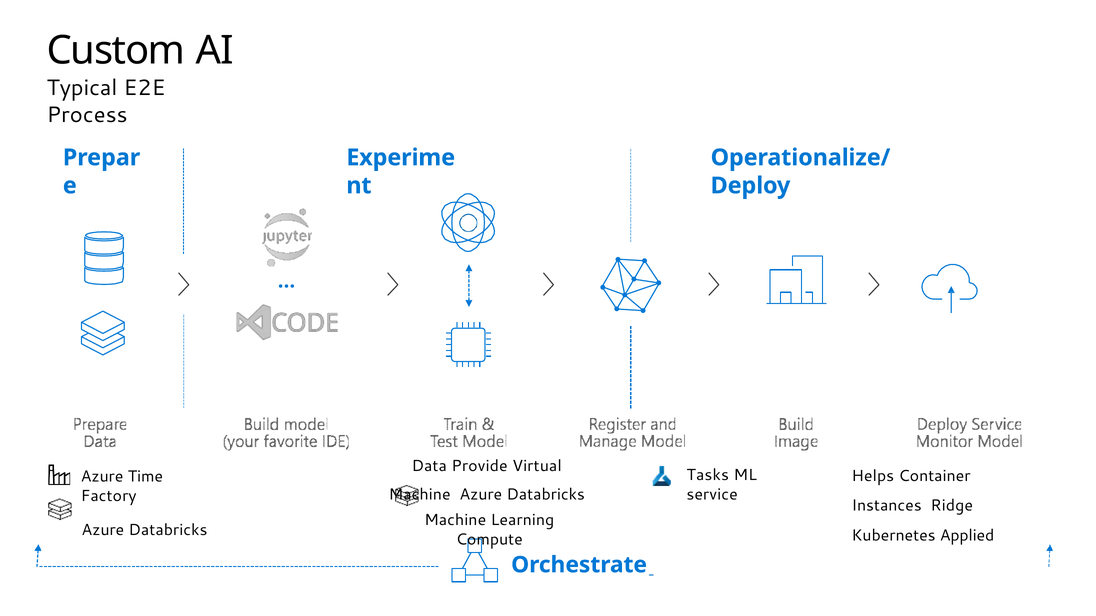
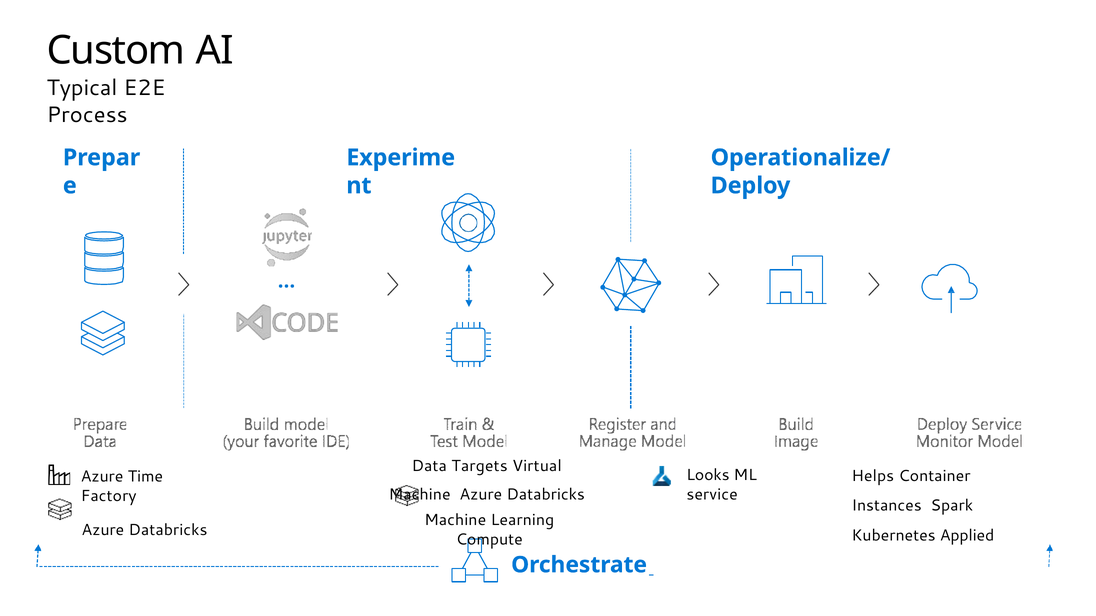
Provide: Provide -> Targets (480, 466)
Tasks: Tasks -> Looks (708, 476)
Ridge: Ridge -> Spark (952, 506)
